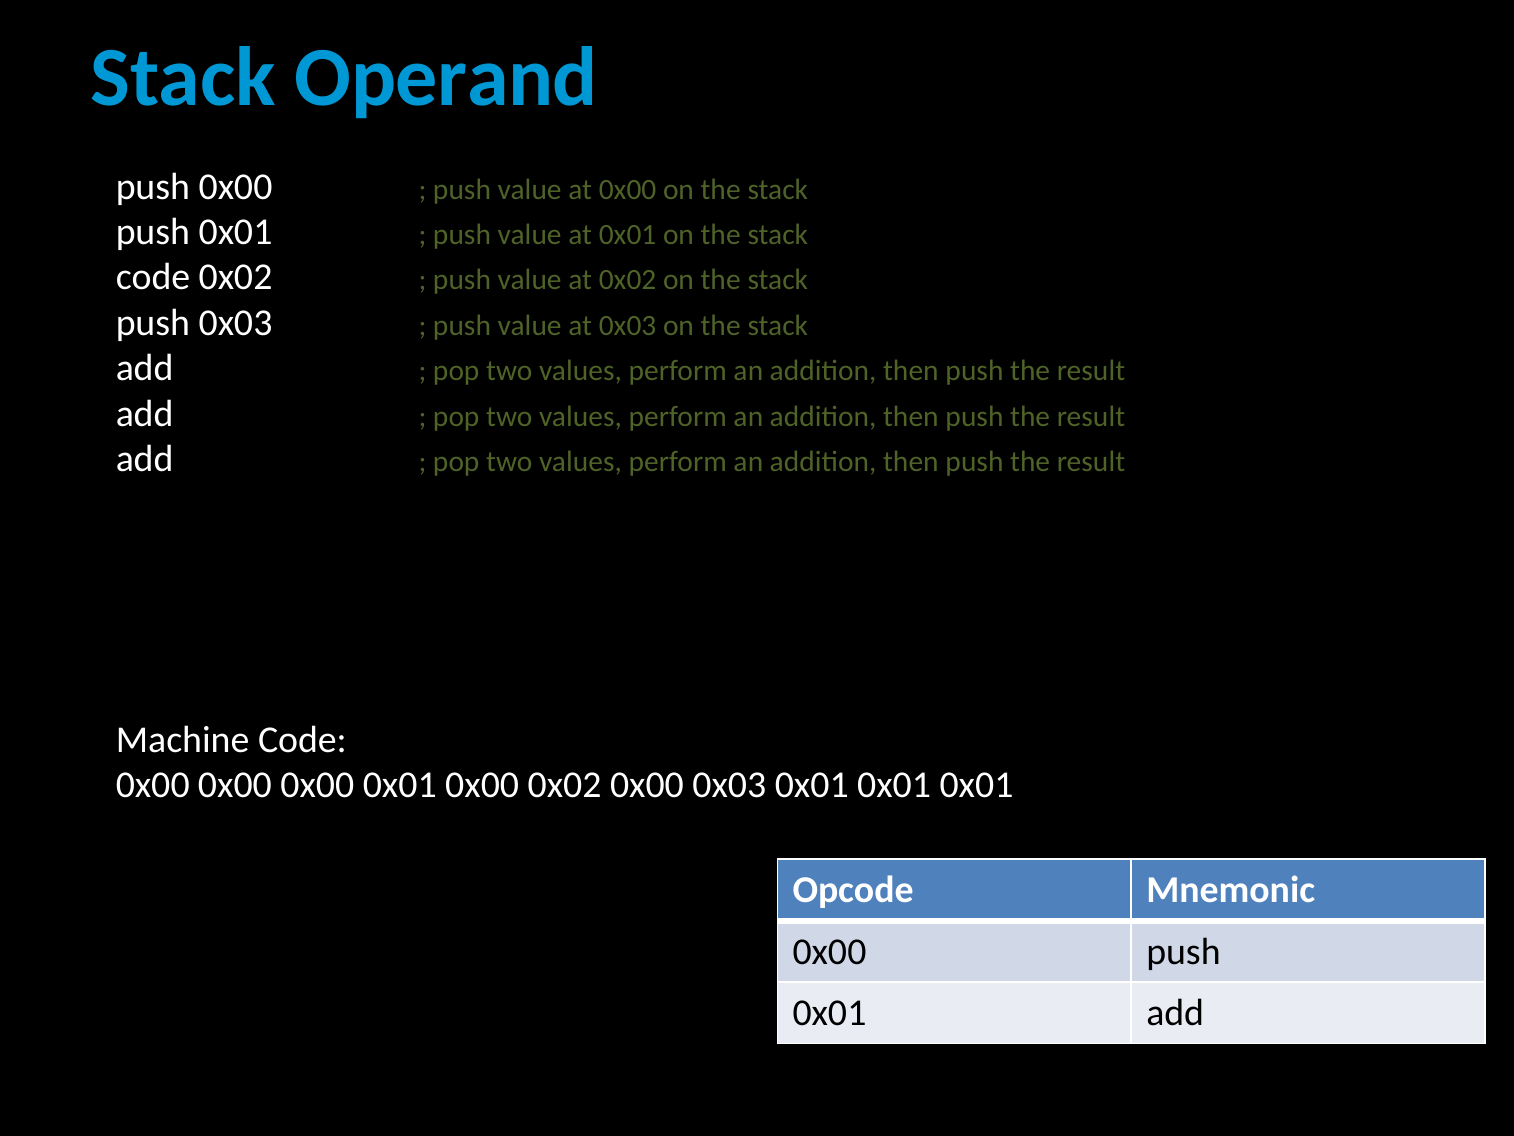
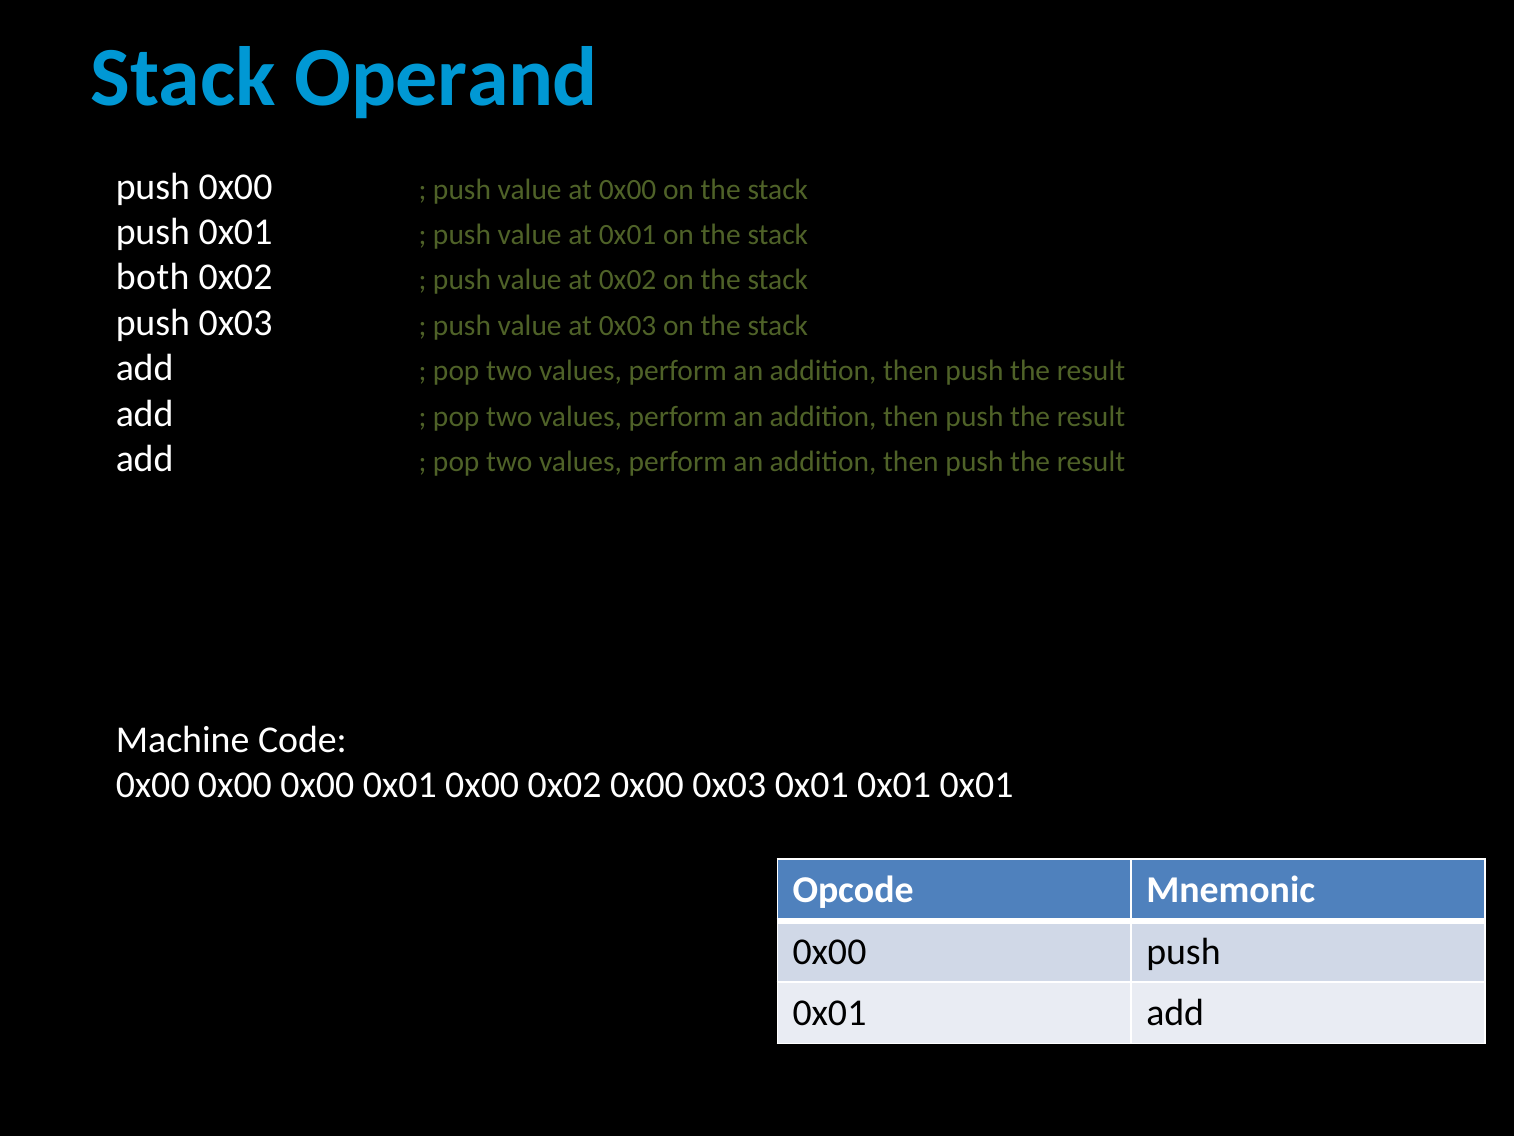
code: code -> both (153, 277)
